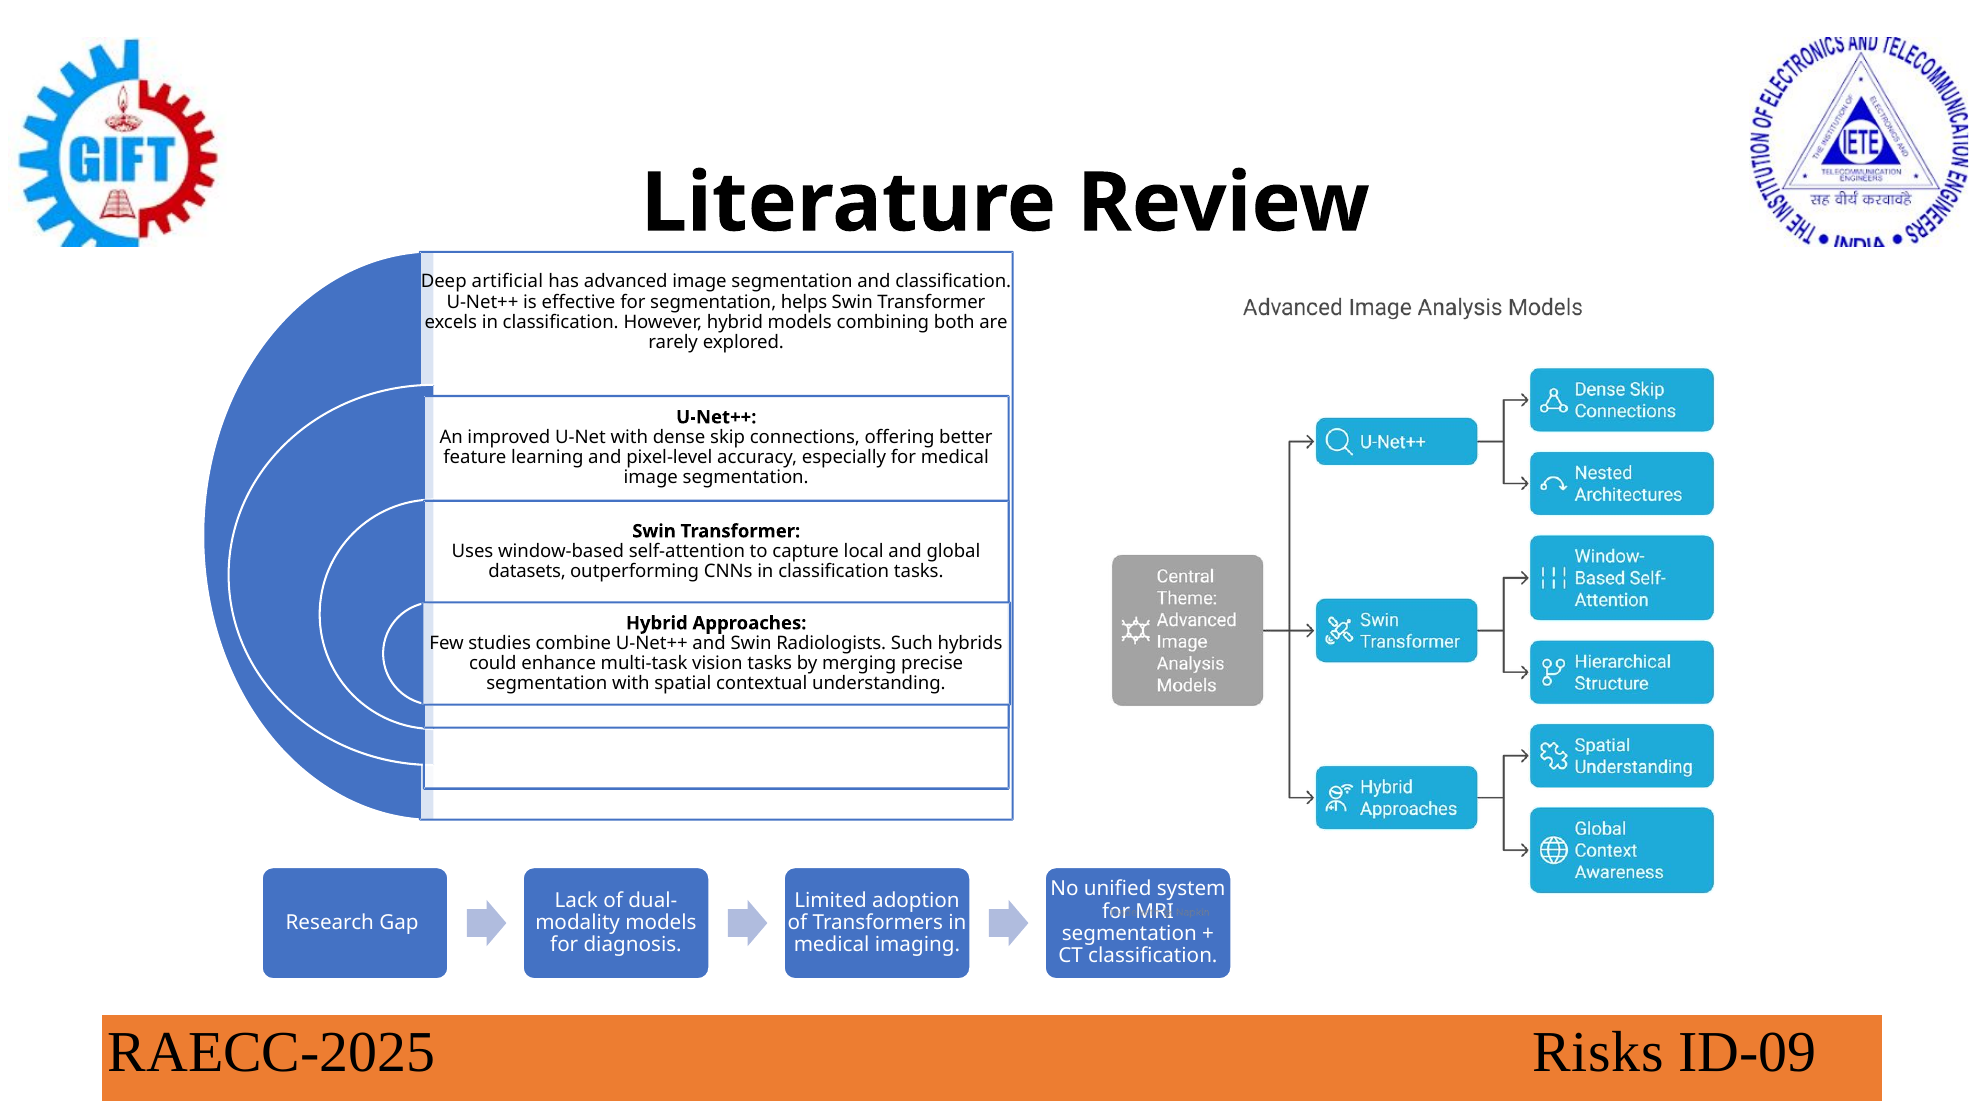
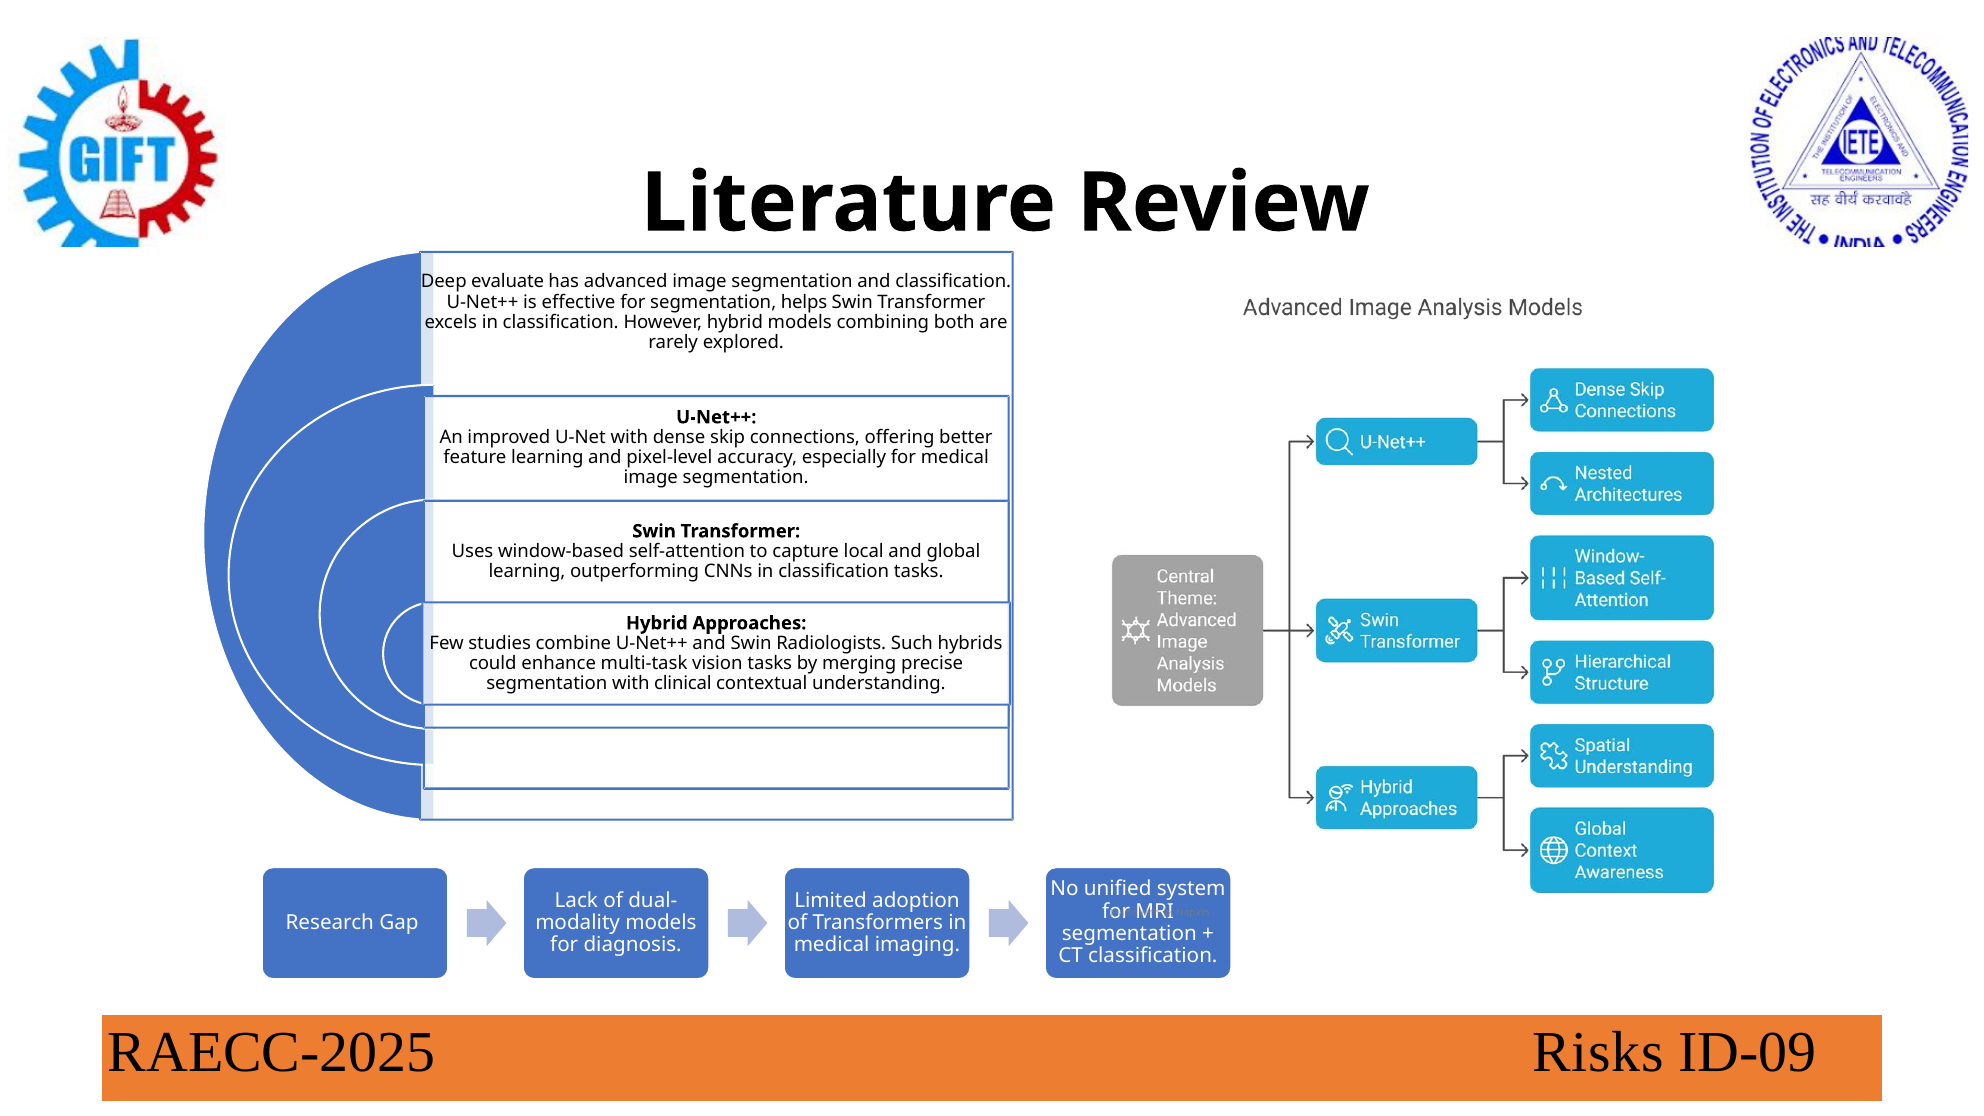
artificial: artificial -> evaluate (508, 282)
datasets: datasets -> learning (527, 571)
spatial: spatial -> clinical (683, 683)
